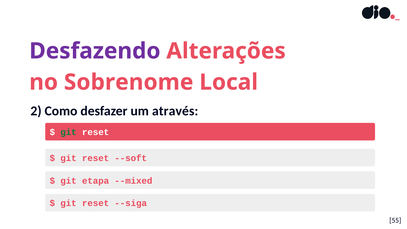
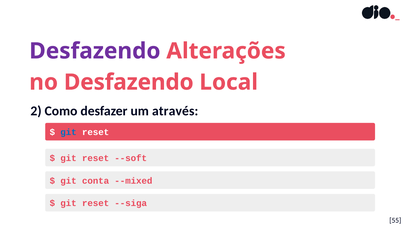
no Sobrenome: Sobrenome -> Desfazendo (129, 82)
git colour: green -> blue (69, 132)
etapa: etapa -> conta (96, 181)
